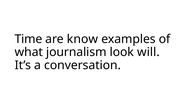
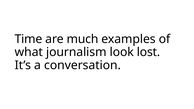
know: know -> much (83, 39)
will: will -> lost (149, 52)
